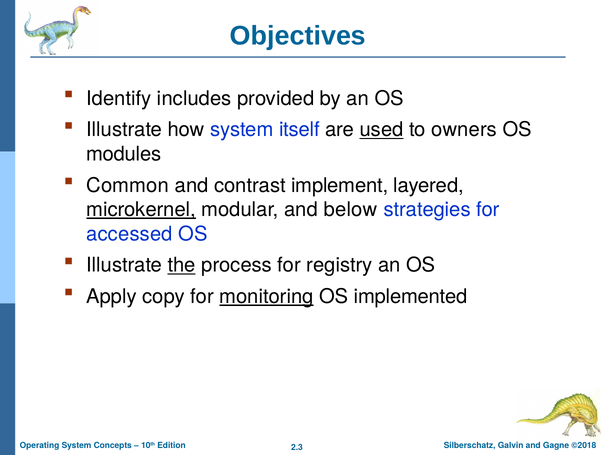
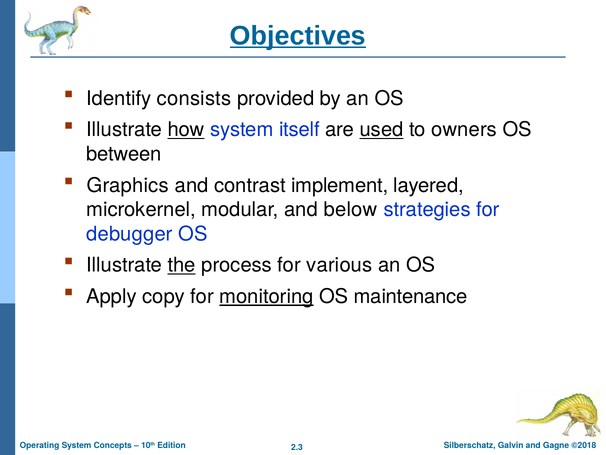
Objectives underline: none -> present (298, 36)
includes: includes -> consists (194, 98)
how underline: none -> present (186, 130)
modules: modules -> between (124, 154)
Common: Common -> Graphics (128, 185)
microkernel underline: present -> none (141, 209)
accessed: accessed -> debugger (129, 234)
registry: registry -> various (339, 265)
implemented: implemented -> maintenance (411, 296)
